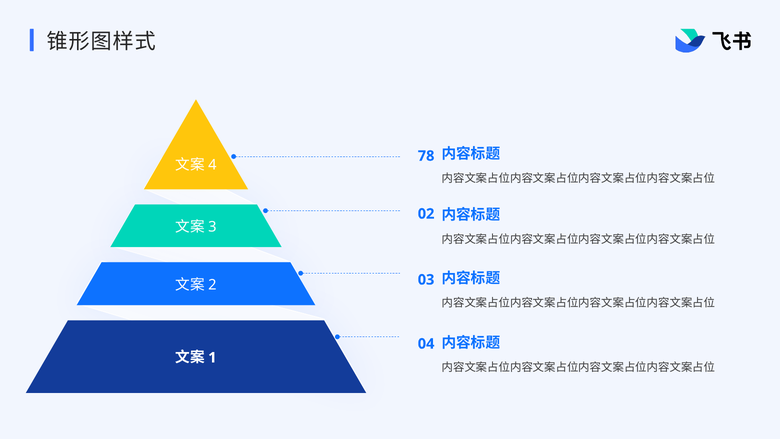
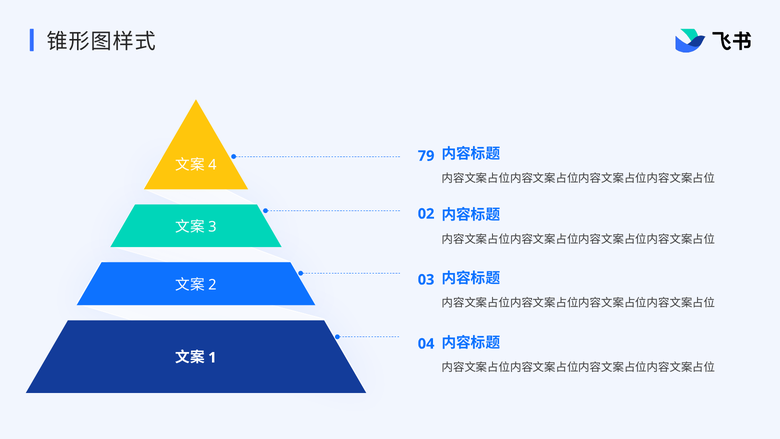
78: 78 -> 79 (426, 156)
